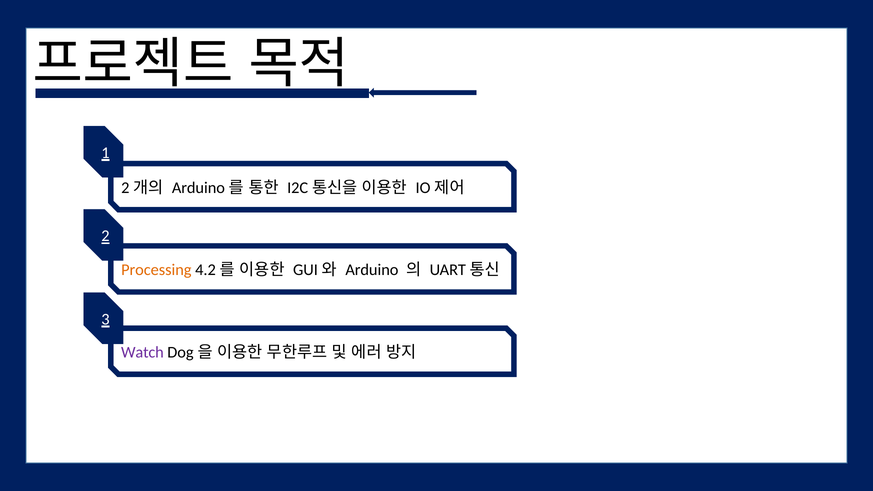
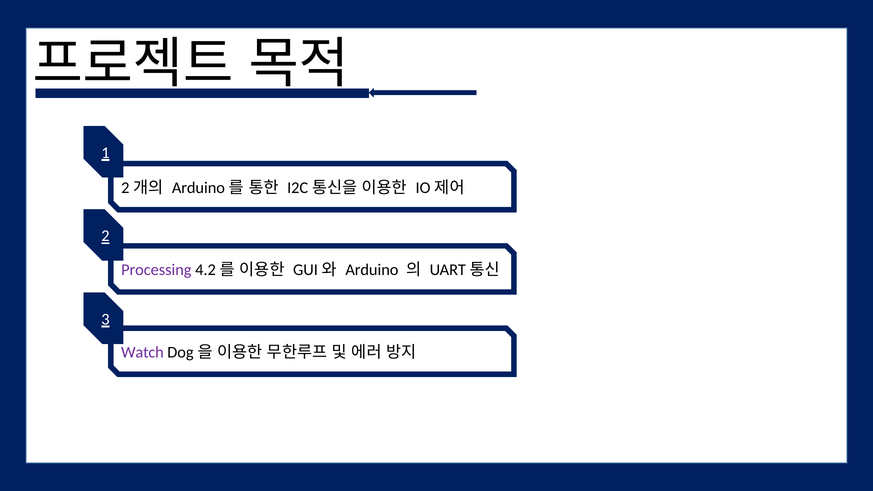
Processing colour: orange -> purple (156, 270)
